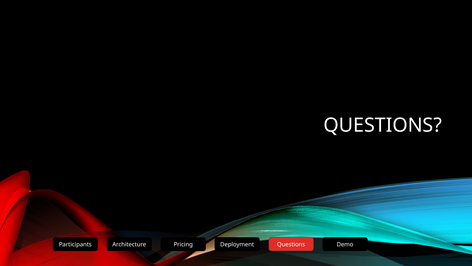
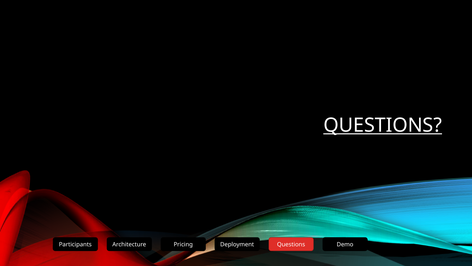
QUESTIONS underline: none -> present (383, 125)
